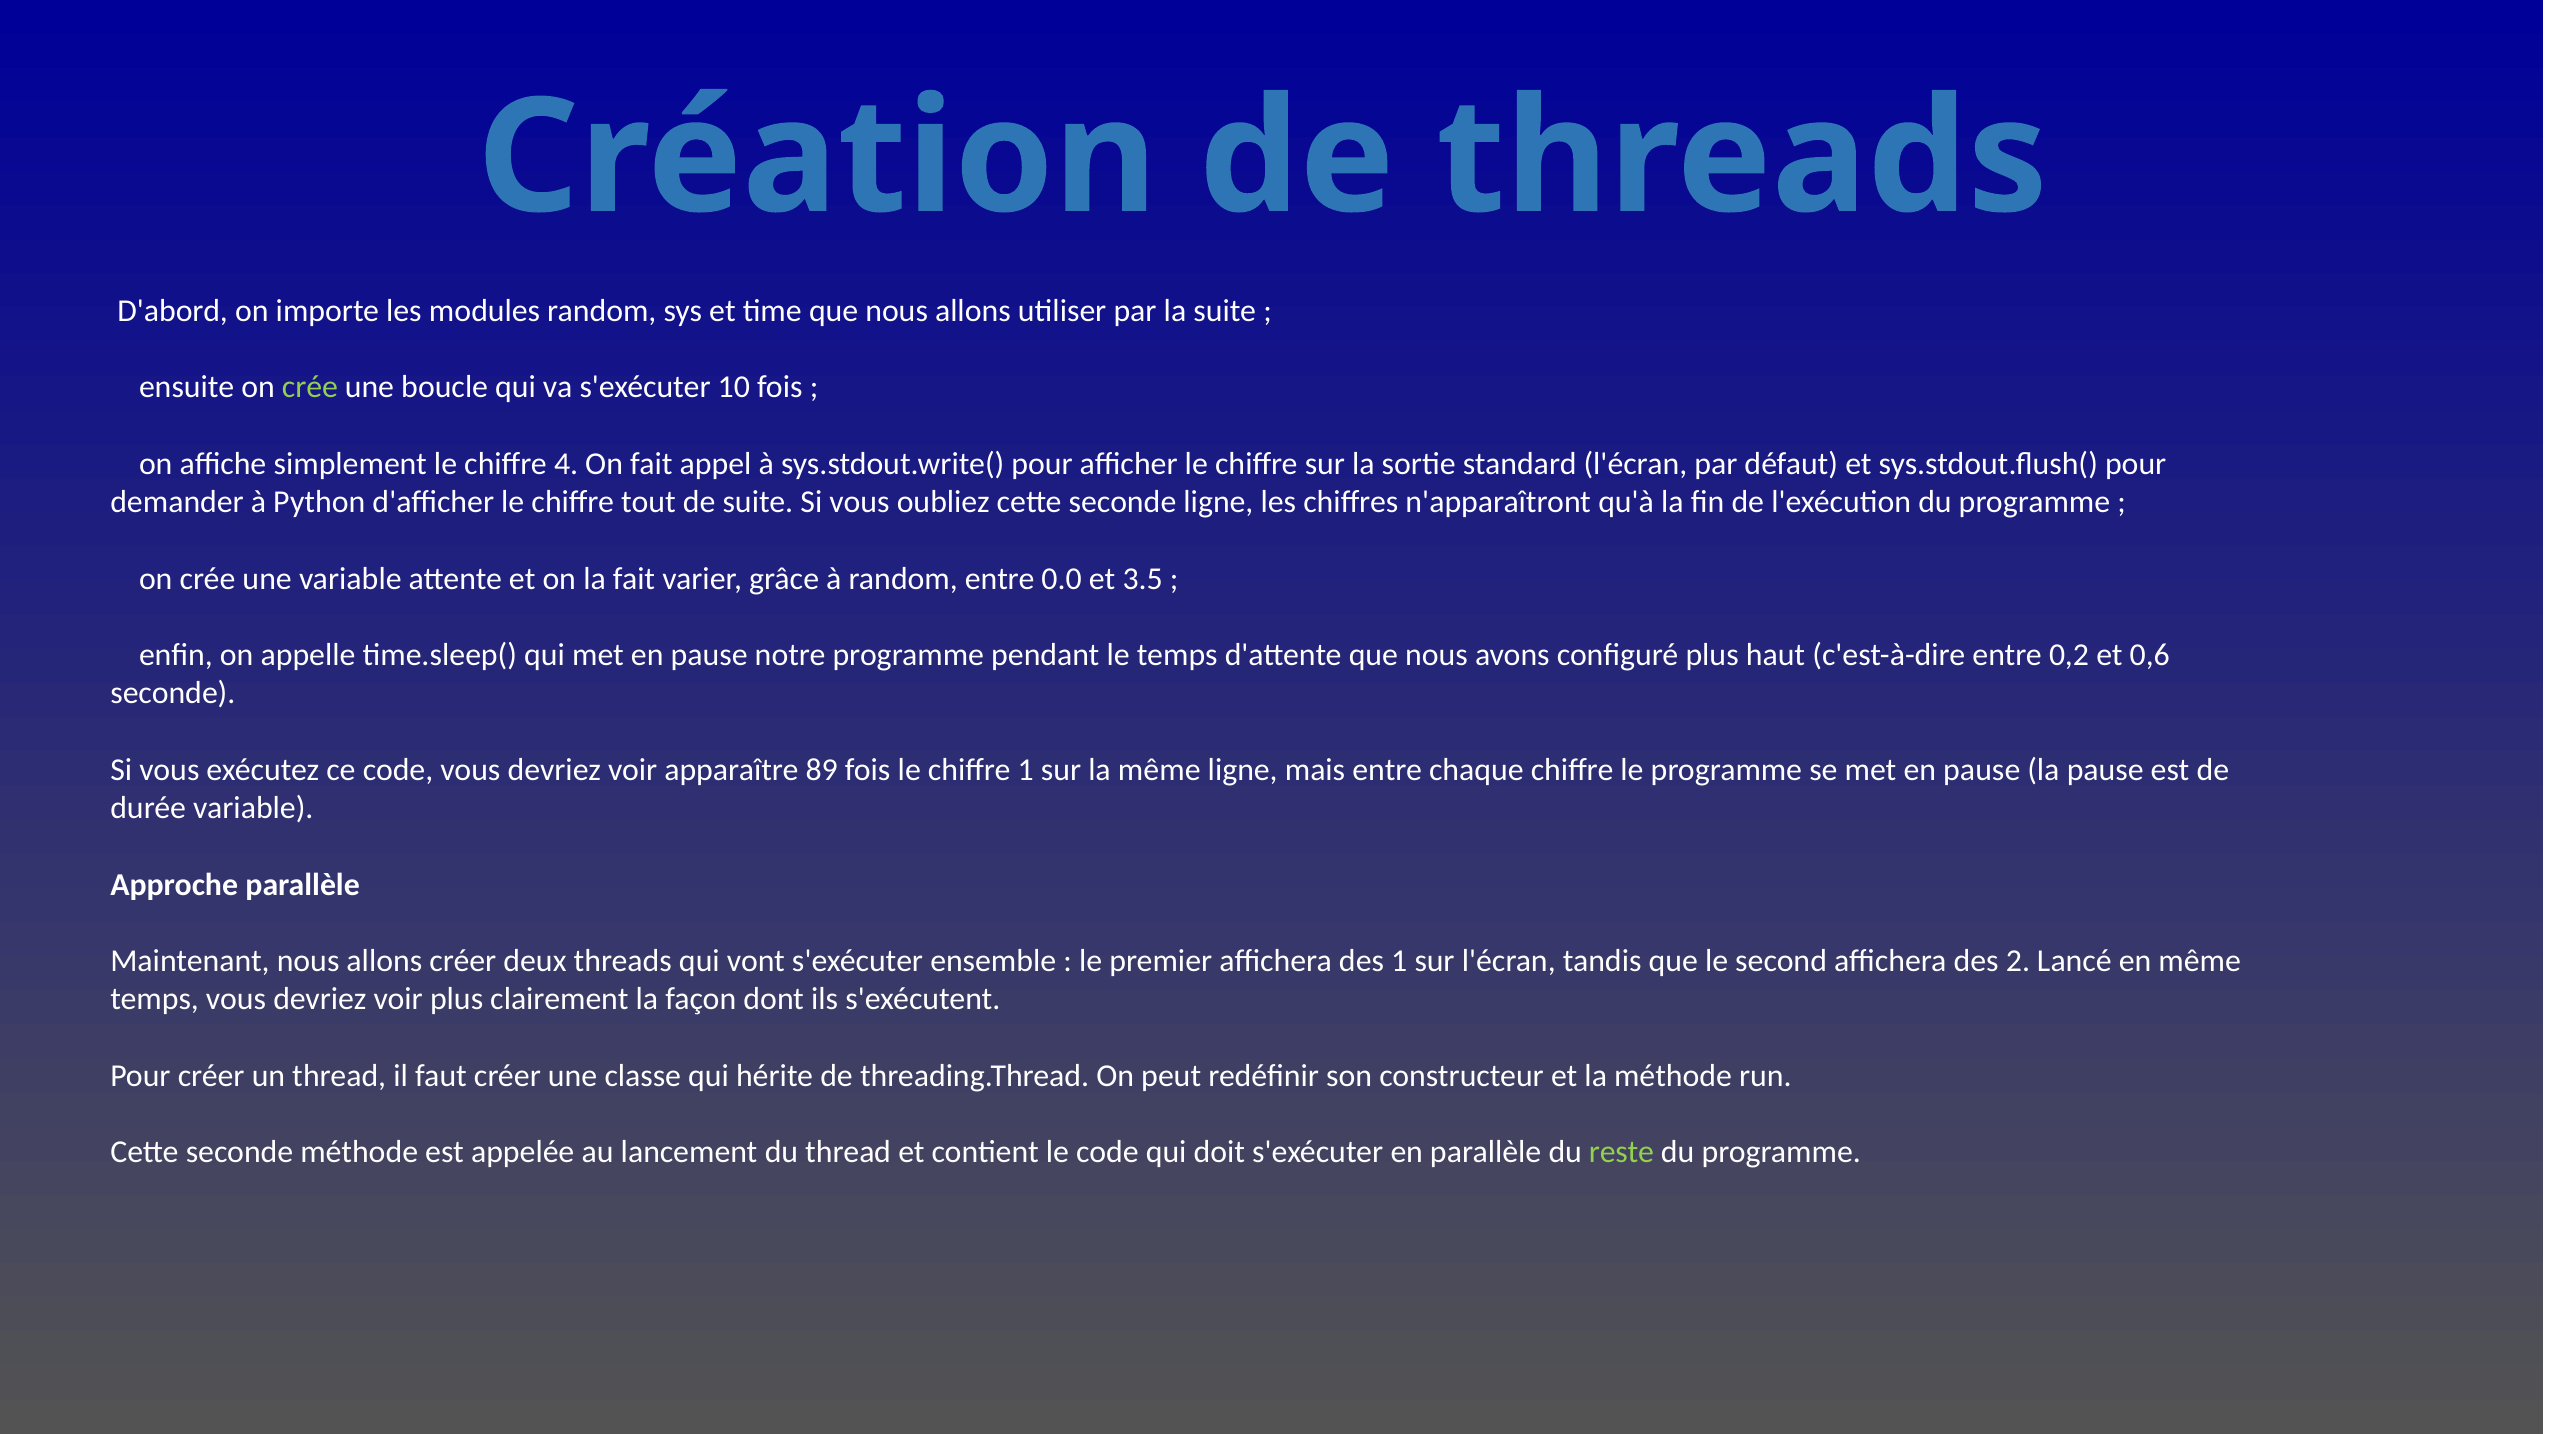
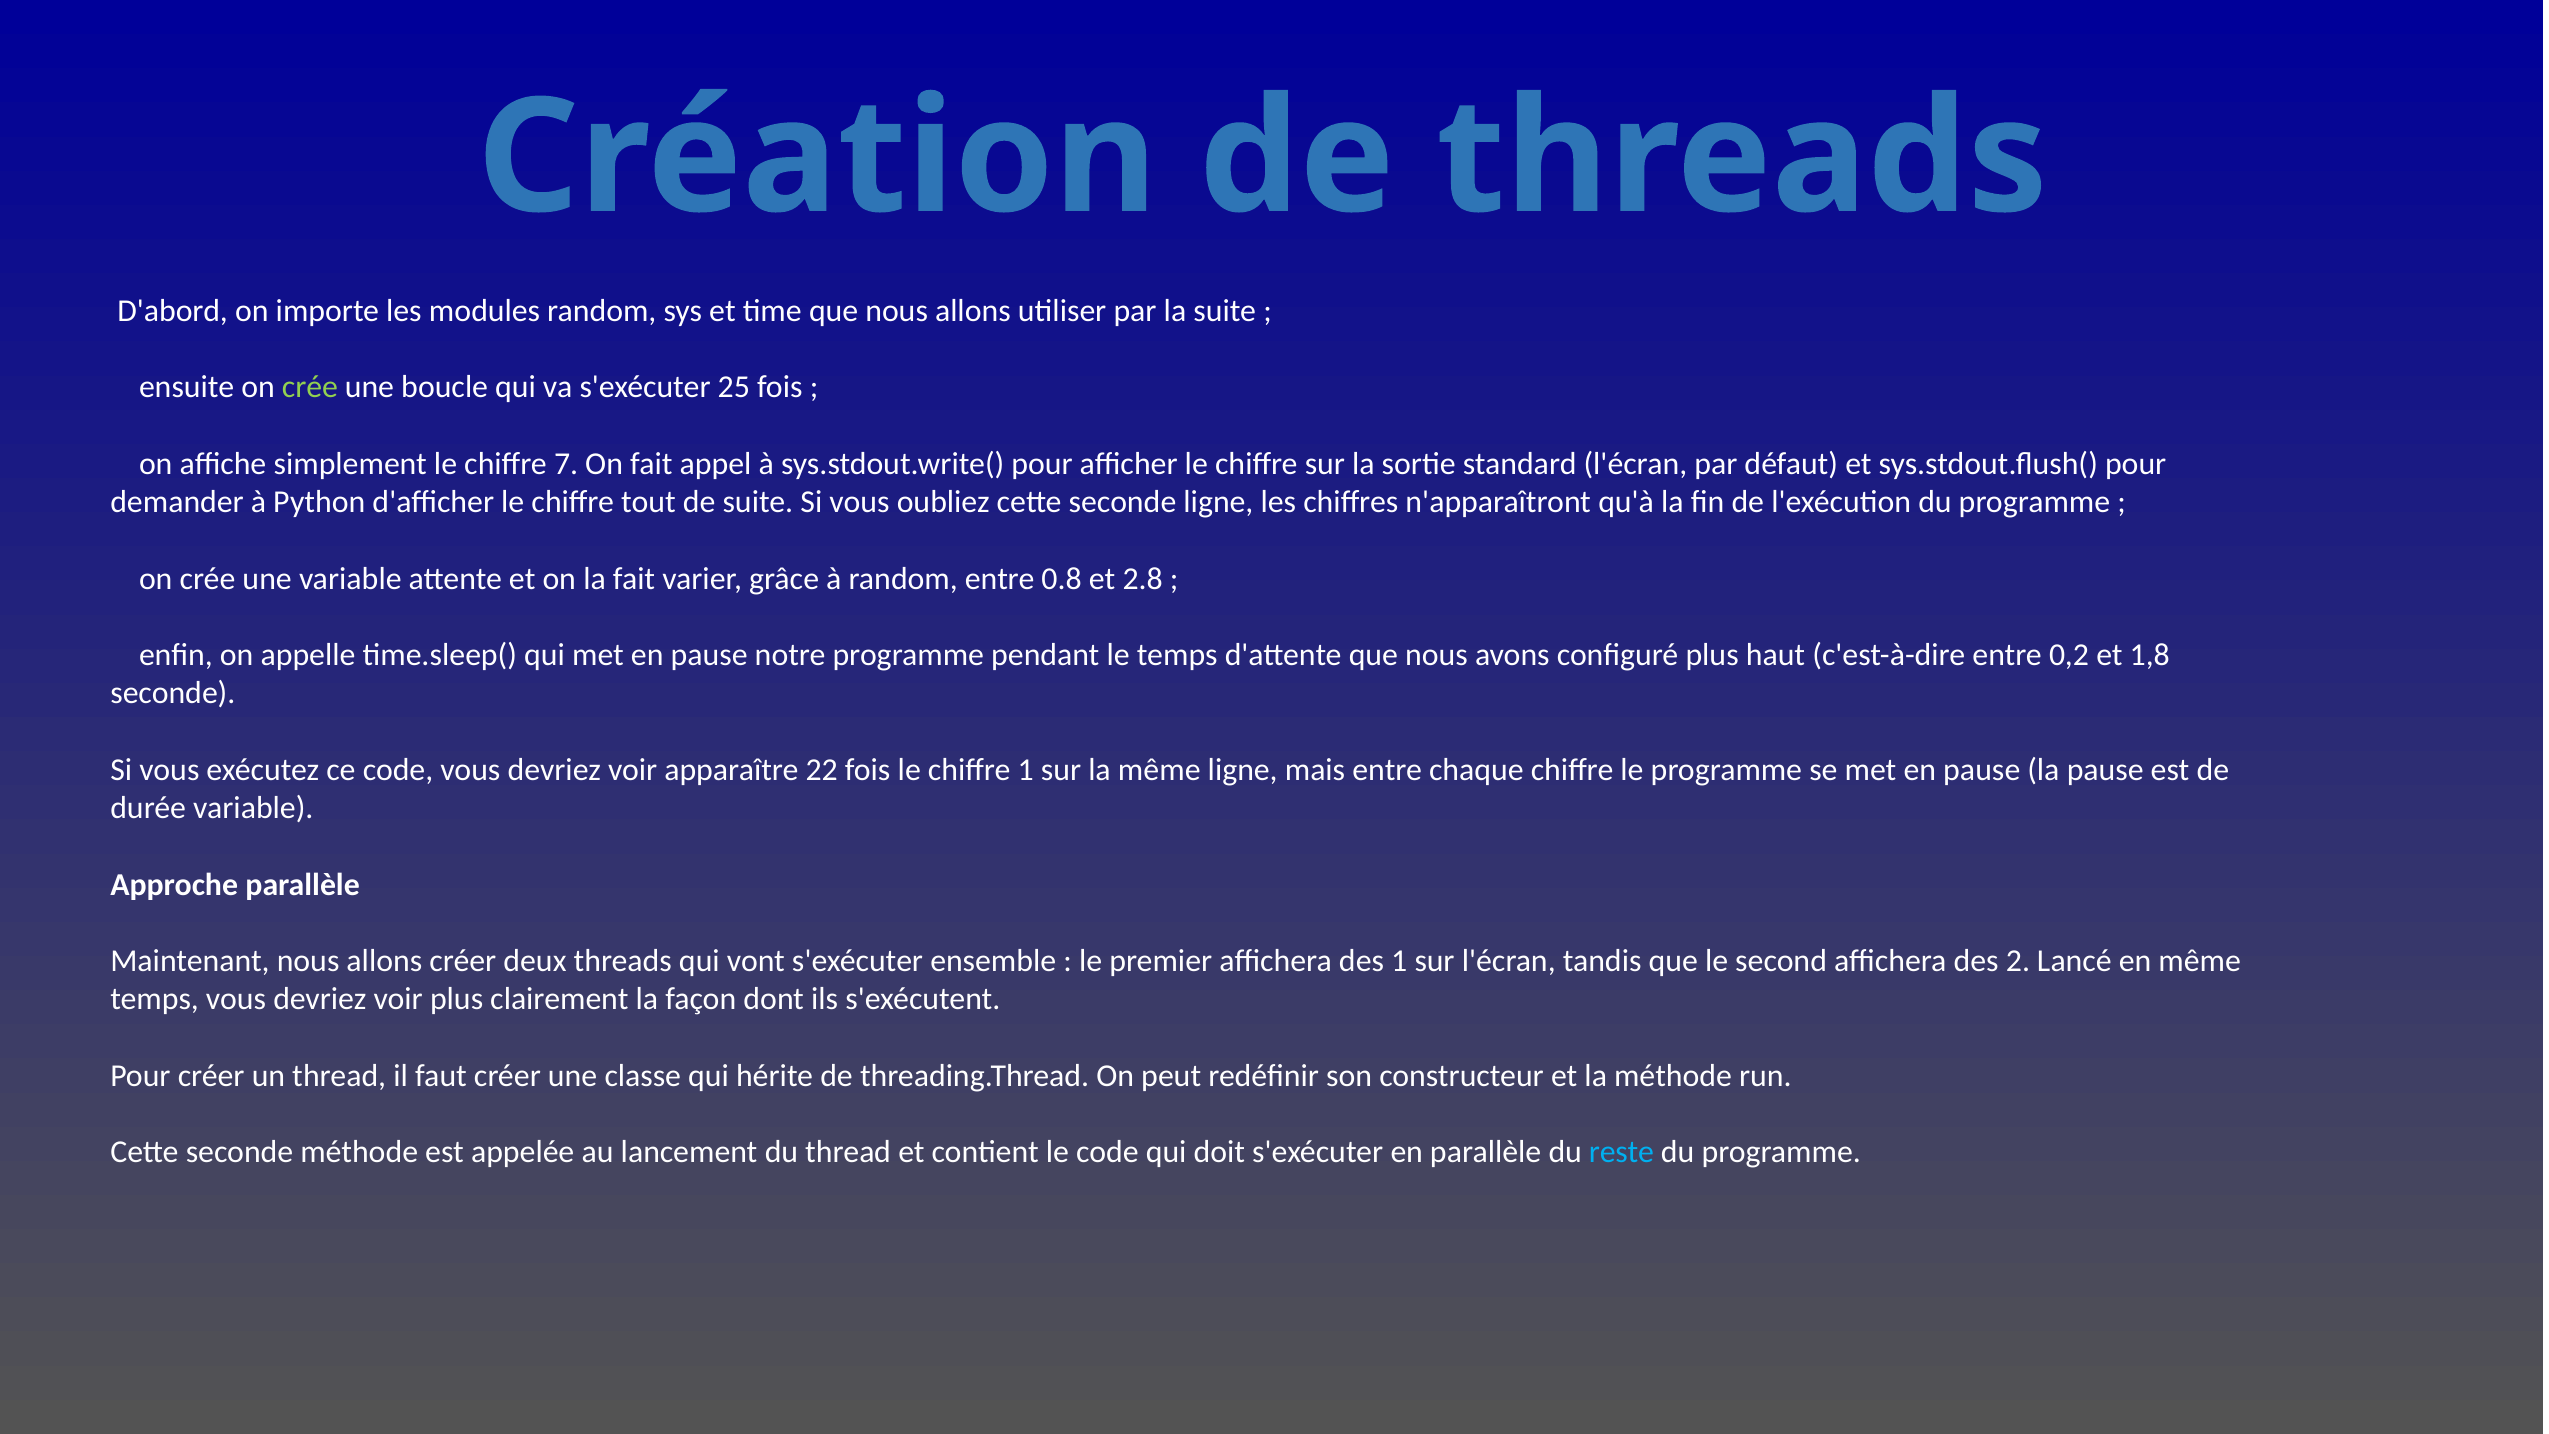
10: 10 -> 25 (734, 387)
4: 4 -> 7 (566, 464)
0.0: 0.0 -> 0.8 (1062, 579)
3.5: 3.5 -> 2.8 (1143, 579)
0,6: 0,6 -> 1,8 (2150, 655)
89: 89 -> 22 (822, 770)
reste colour: light green -> light blue (1621, 1152)
